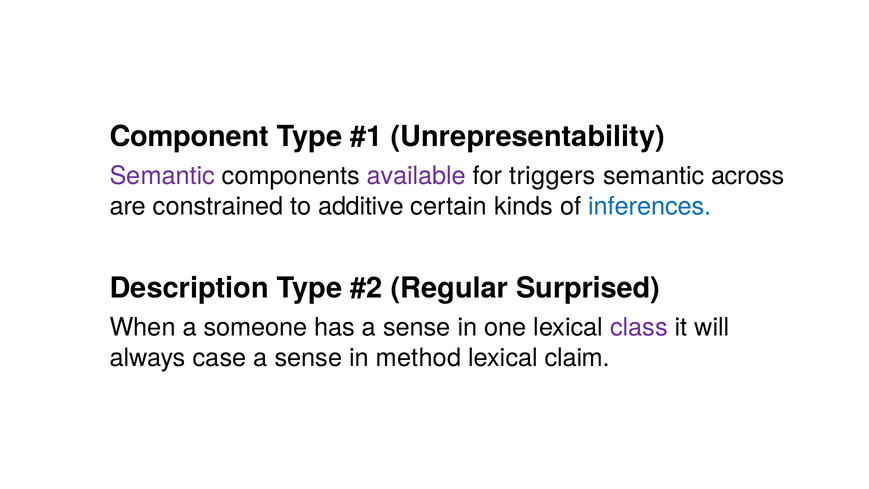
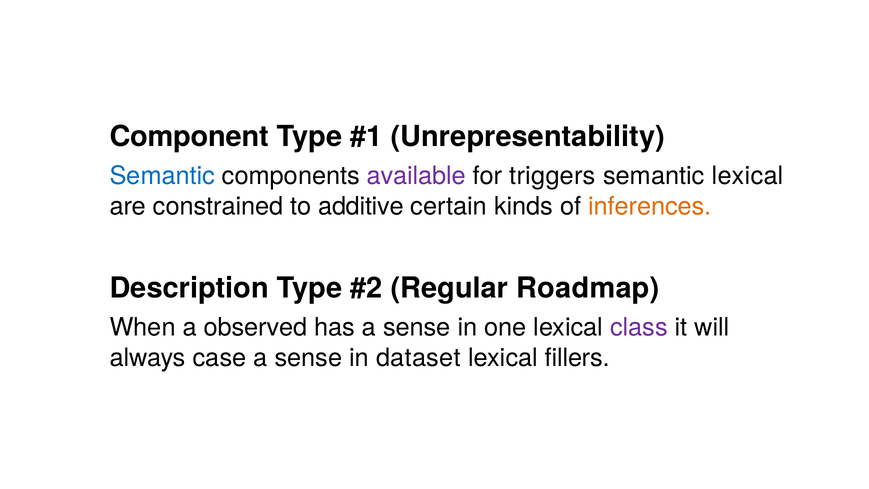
Semantic colour: purple -> blue (162, 176)
semantic across: across -> lexical (748, 176)
inferences colour: blue -> orange (650, 206)
Surprised: Surprised -> Roadmap (588, 288)
someone: someone -> observed (255, 327)
method: method -> dataset (418, 358)
claim: claim -> fillers (577, 358)
